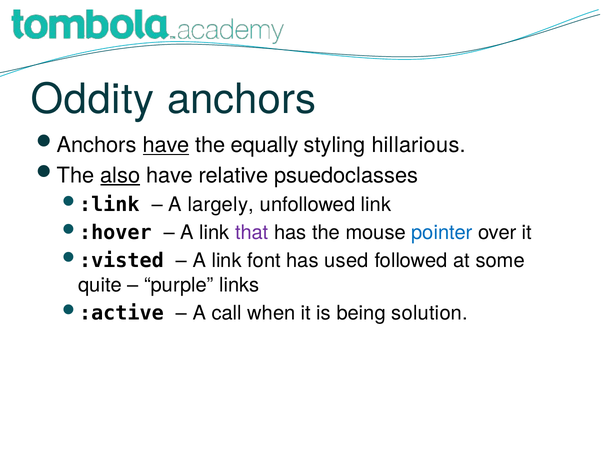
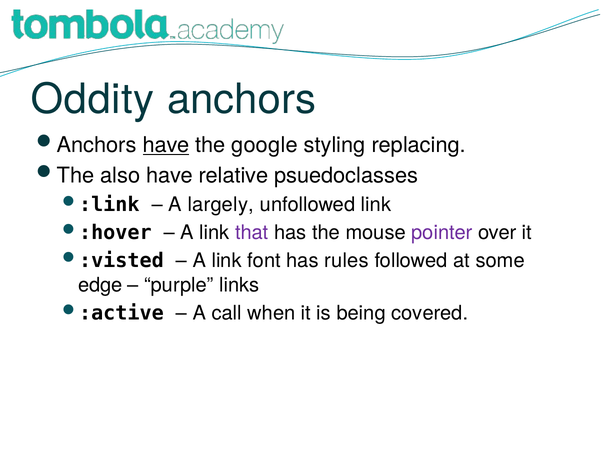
equally: equally -> google (265, 145)
hillarious: hillarious -> replacing (419, 145)
also underline: present -> none (120, 176)
pointer colour: blue -> purple (442, 233)
used: used -> rules (347, 261)
quite: quite -> edge (100, 285)
solution: solution -> covered (430, 313)
